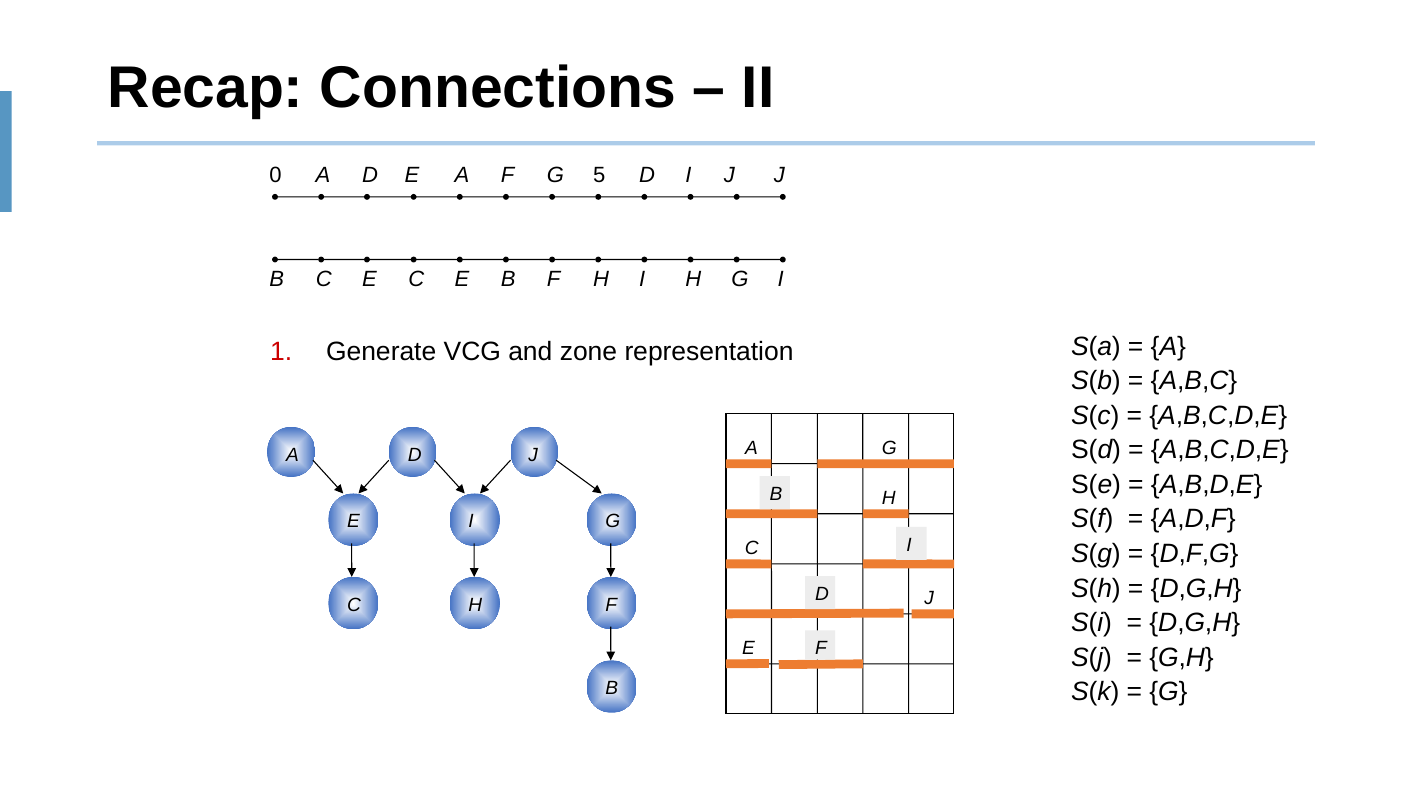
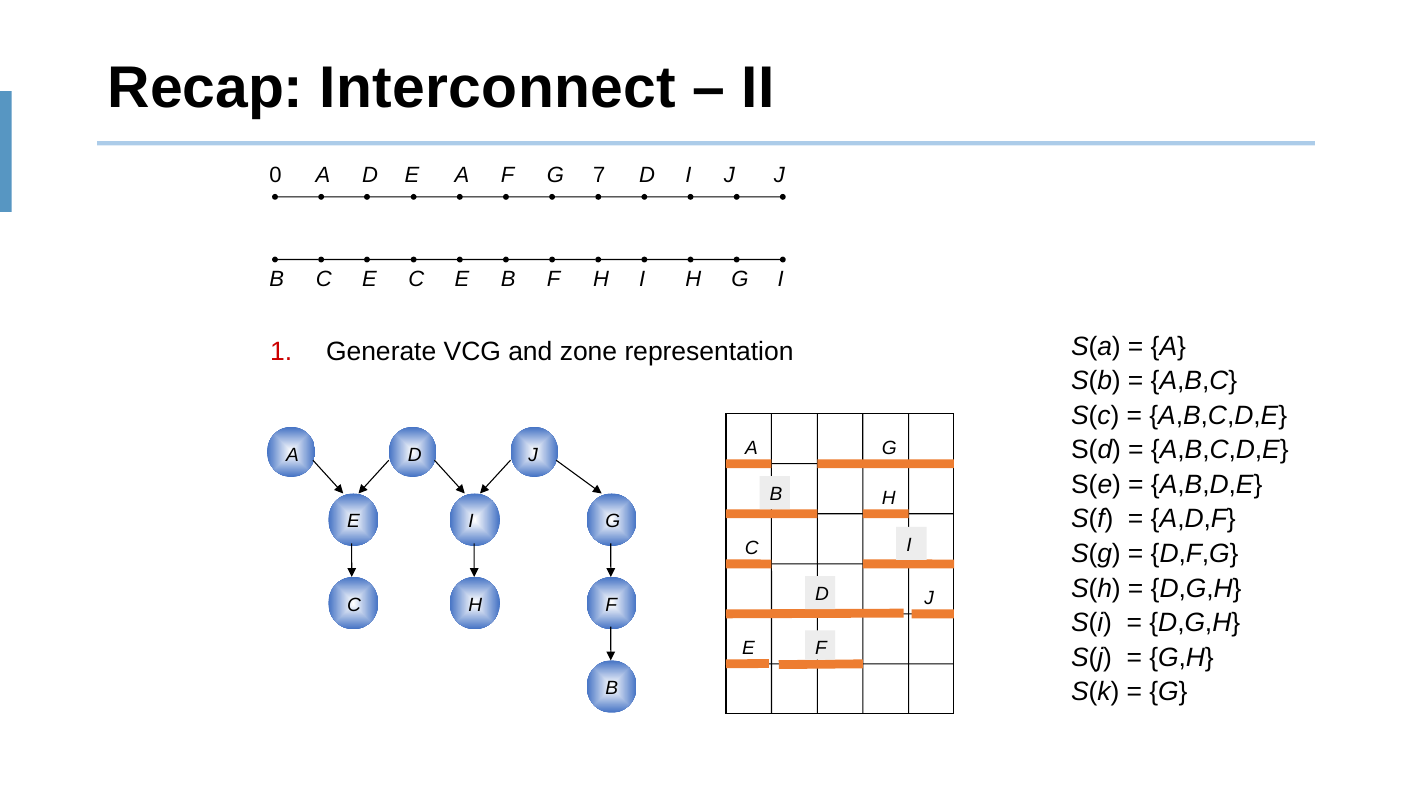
Connections: Connections -> Interconnect (498, 88)
5: 5 -> 7 (599, 175)
